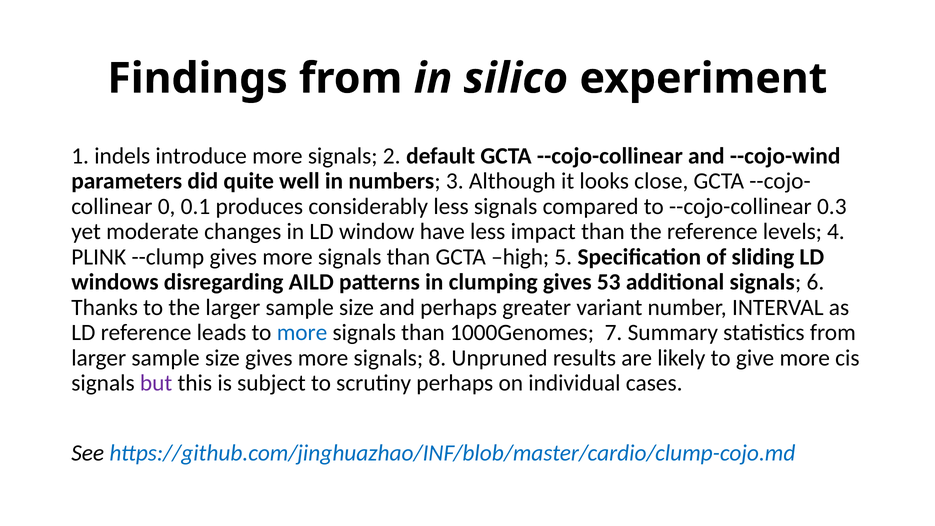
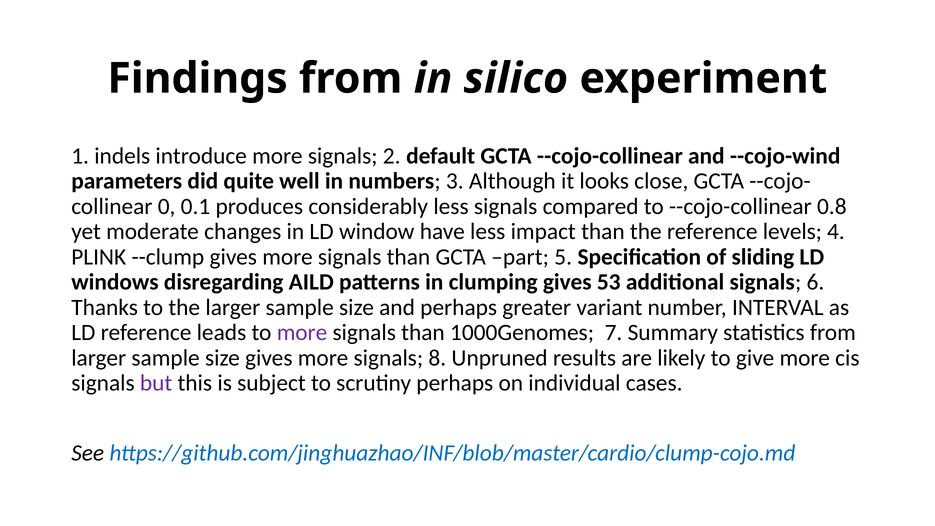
0.3: 0.3 -> 0.8 (832, 206)
high: high -> part (520, 257)
more colour: blue -> purple (302, 333)
